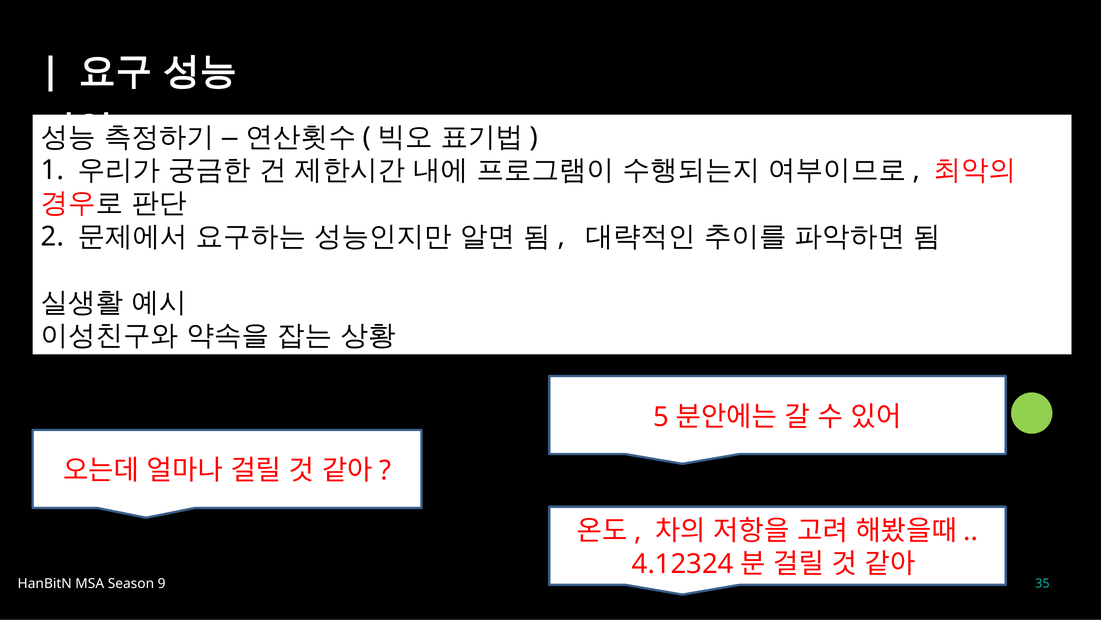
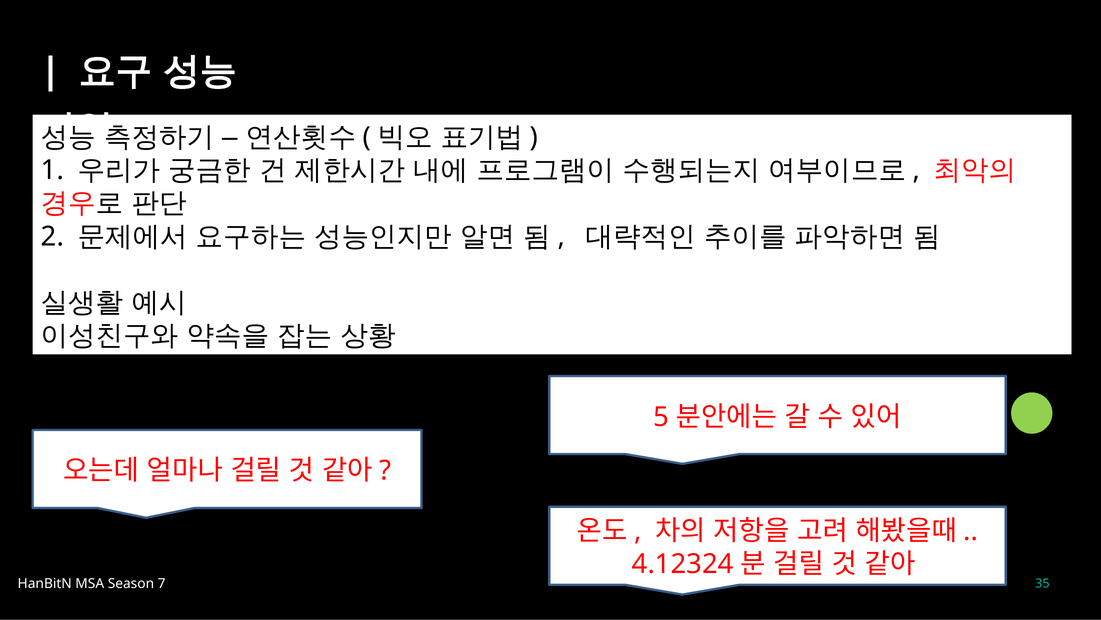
9: 9 -> 7 (162, 583)
